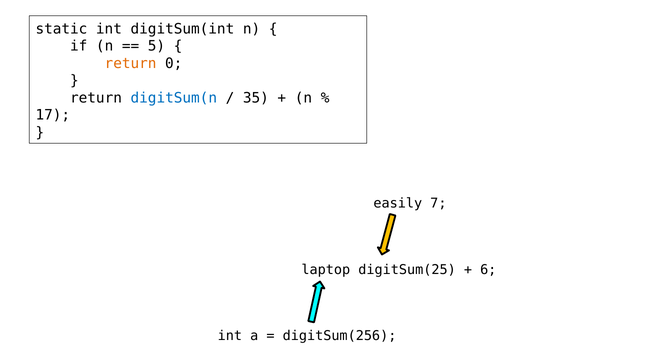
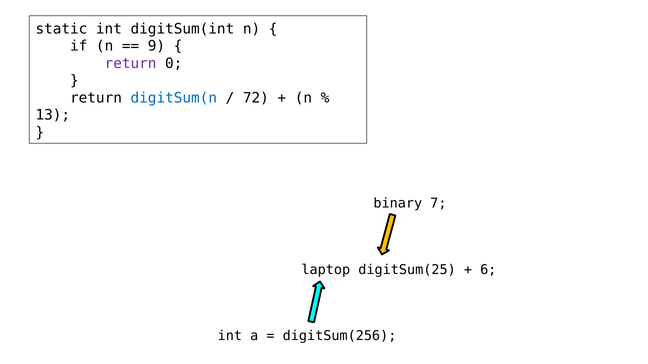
5: 5 -> 9 (156, 46)
return colour: orange -> purple (131, 63)
35: 35 -> 72 (256, 98)
17: 17 -> 13 (53, 115)
easily: easily -> binary (398, 204)
